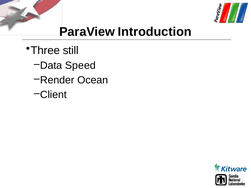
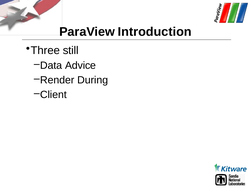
Speed: Speed -> Advice (81, 66)
Ocean: Ocean -> During (93, 80)
